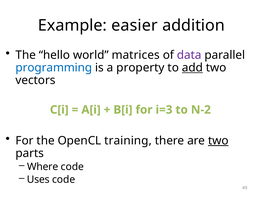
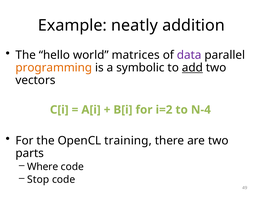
easier: easier -> neatly (134, 25)
programming colour: blue -> orange (54, 68)
property: property -> symbolic (140, 68)
i=3: i=3 -> i=2 (164, 110)
N-2: N-2 -> N-4 (201, 110)
two underline: present -> none (218, 141)
Uses: Uses -> Stop (38, 180)
